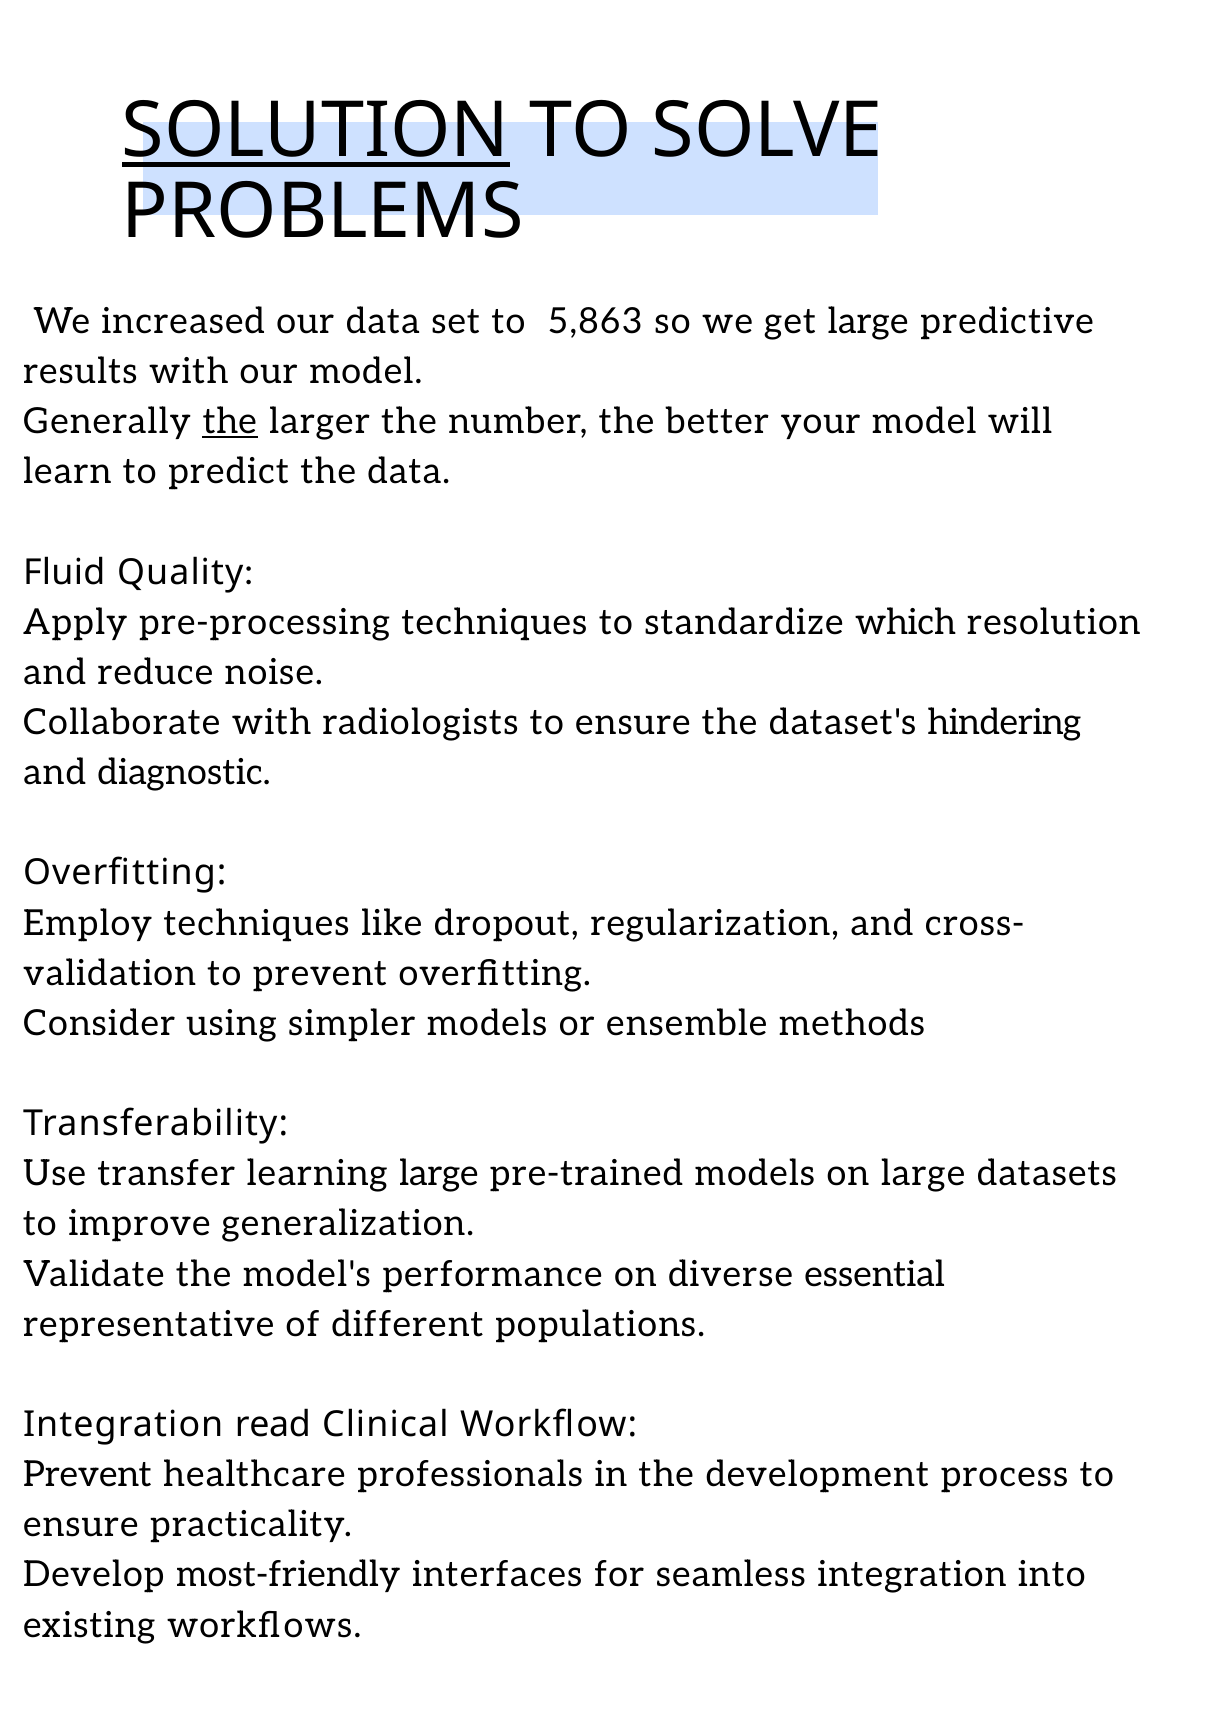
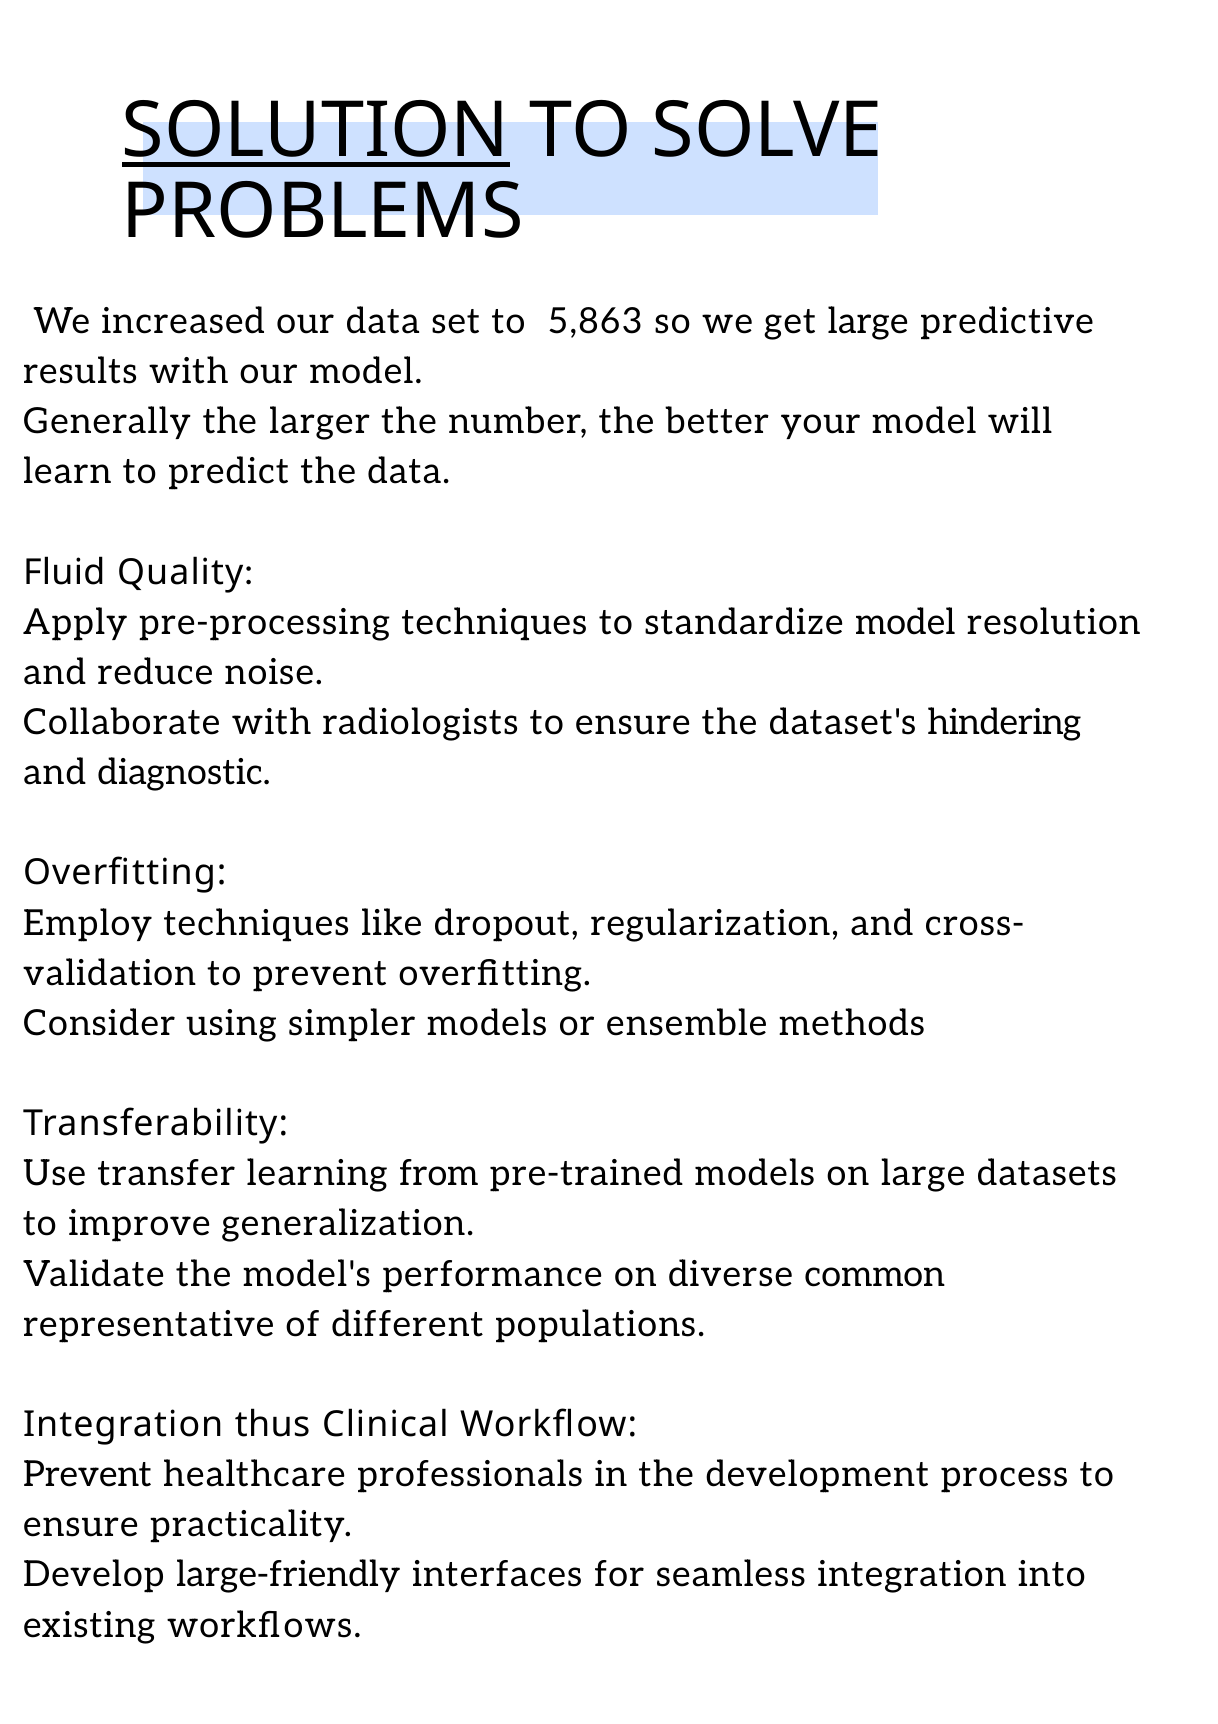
the underline: present -> none (230, 422)
standardize which: which -> model (905, 622)
learning large: large -> from (439, 1174)
essential: essential -> common (875, 1274)
read: read -> thus (272, 1424)
most-friendly: most-friendly -> large-friendly (288, 1575)
